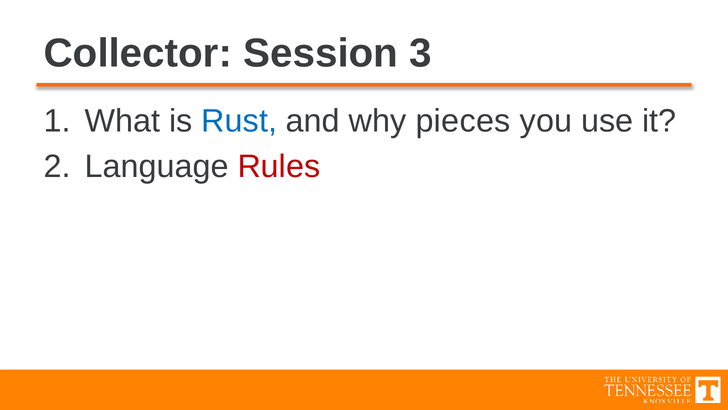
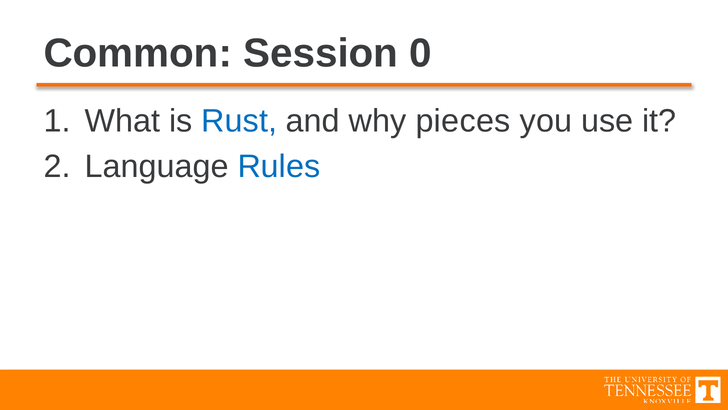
Collector: Collector -> Common (138, 53)
3: 3 -> 0 (421, 53)
Rules colour: red -> blue (279, 166)
